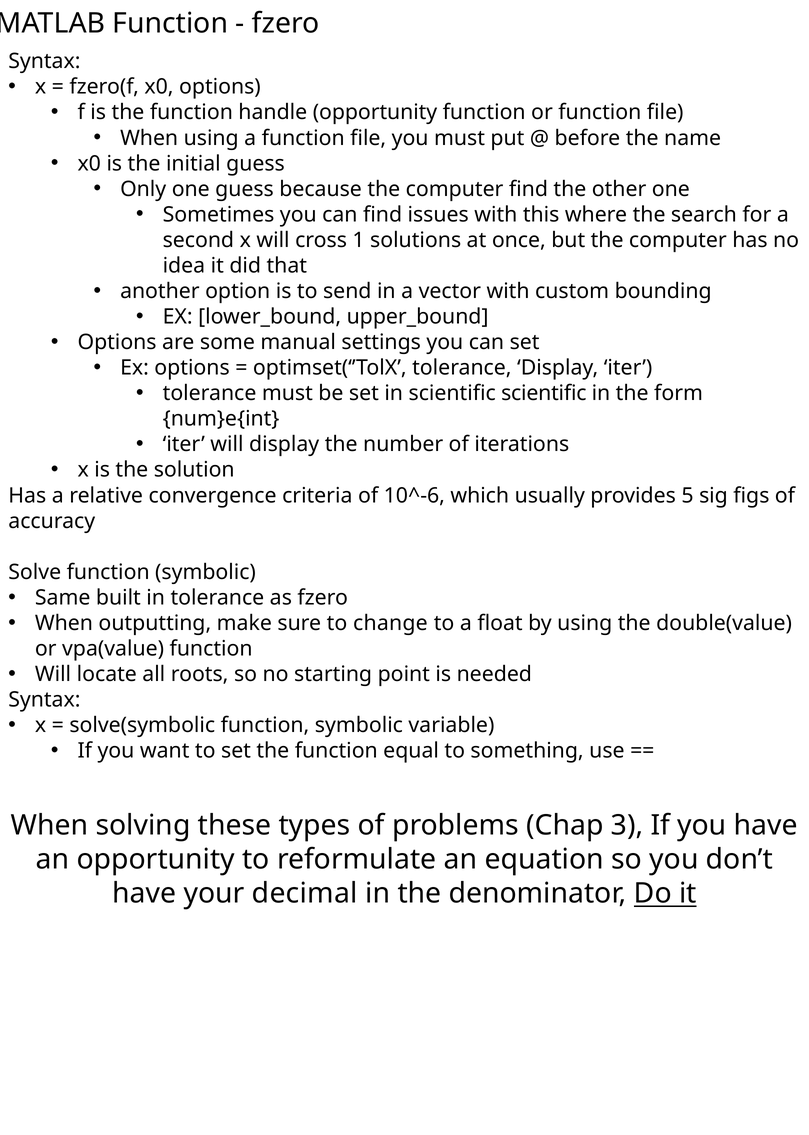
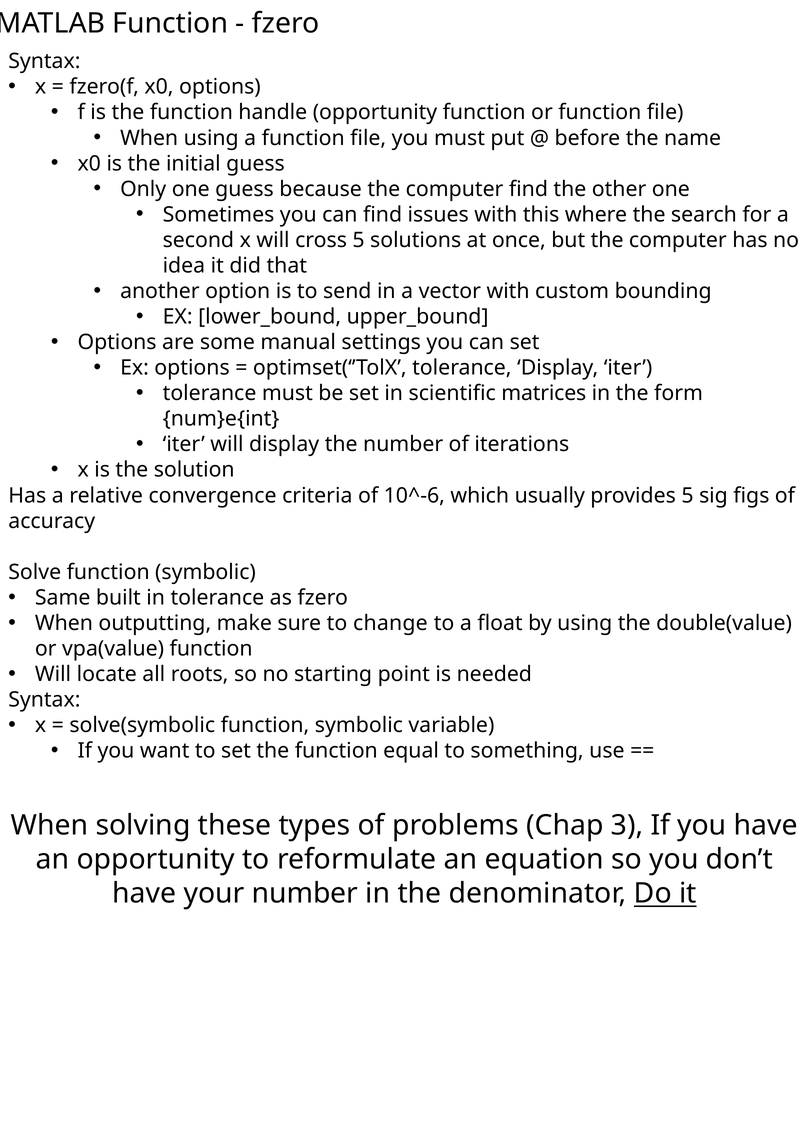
cross 1: 1 -> 5 (358, 240)
scientific scientific: scientific -> matrices (544, 394)
your decimal: decimal -> number (305, 894)
